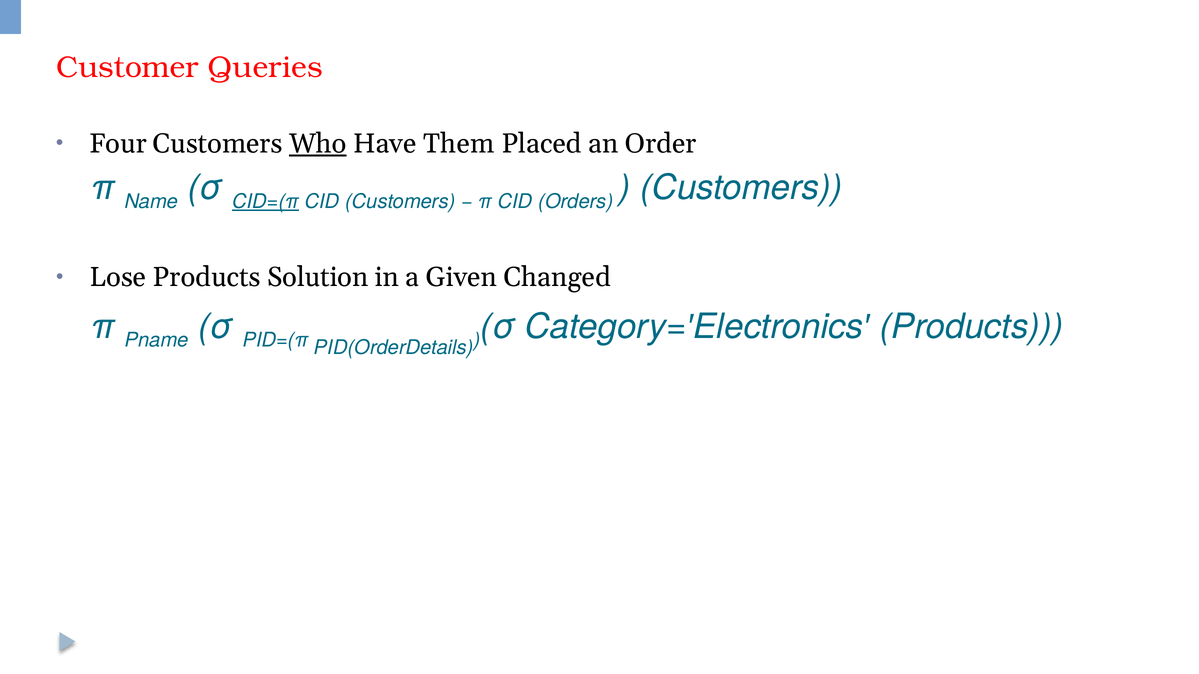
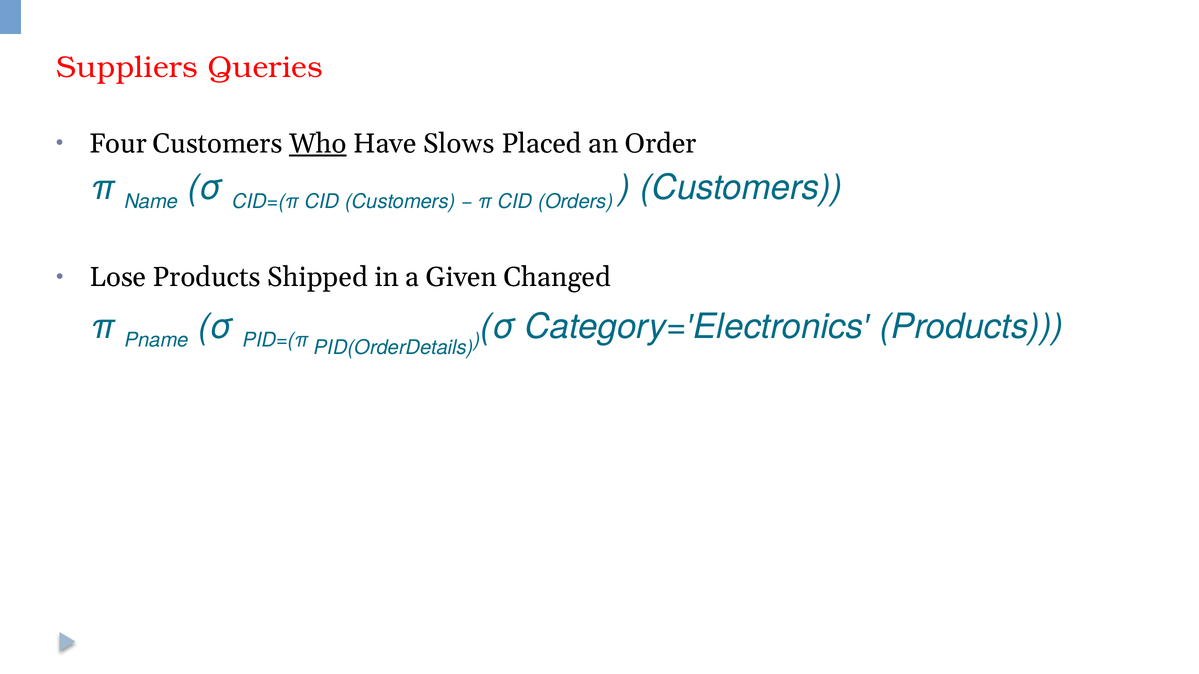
Customer: Customer -> Suppliers (127, 67)
Them: Them -> Slows (459, 144)
CID=(π underline: present -> none (266, 202)
Solution: Solution -> Shipped (318, 278)
